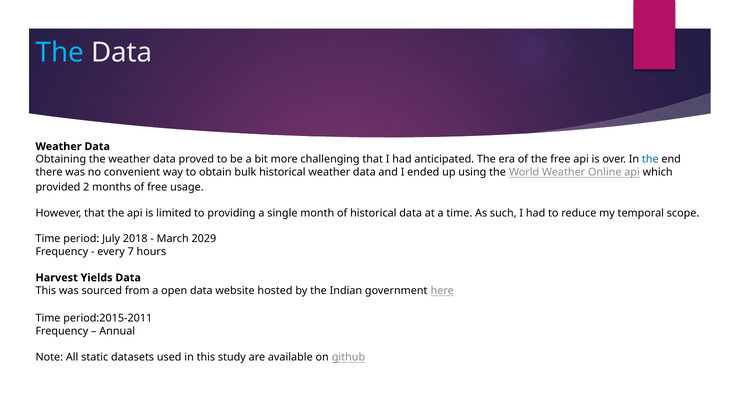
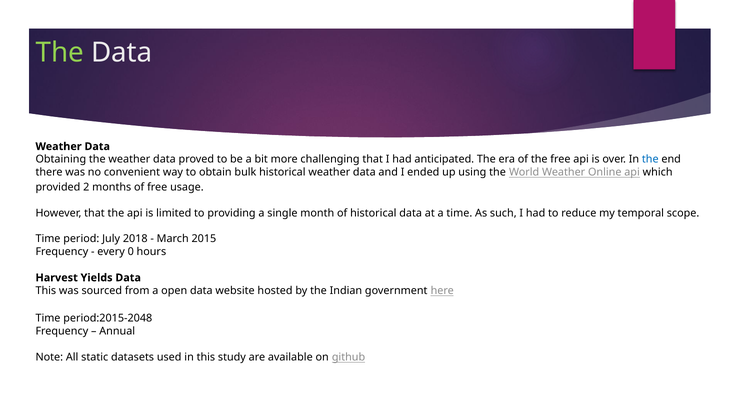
The colour: light blue -> light green (60, 52)
2029: 2029 -> 2015 (204, 239)
7: 7 -> 0 (131, 252)
period:2015-2011: period:2015-2011 -> period:2015-2048 (108, 319)
